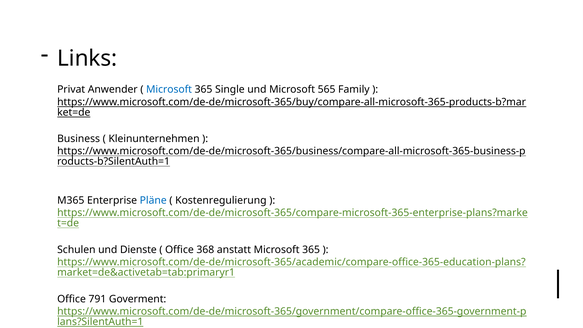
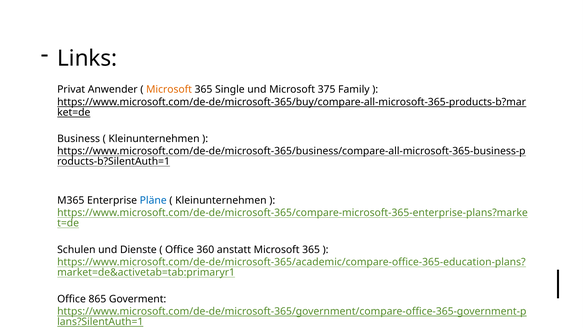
Microsoft colour: blue -> orange (169, 90)
565: 565 -> 375 (327, 90)
Kostenregulierung: Kostenregulierung -> Kleinunternehmen (221, 200)
368: 368 -> 360 (205, 250)
791: 791 -> 865 (97, 299)
